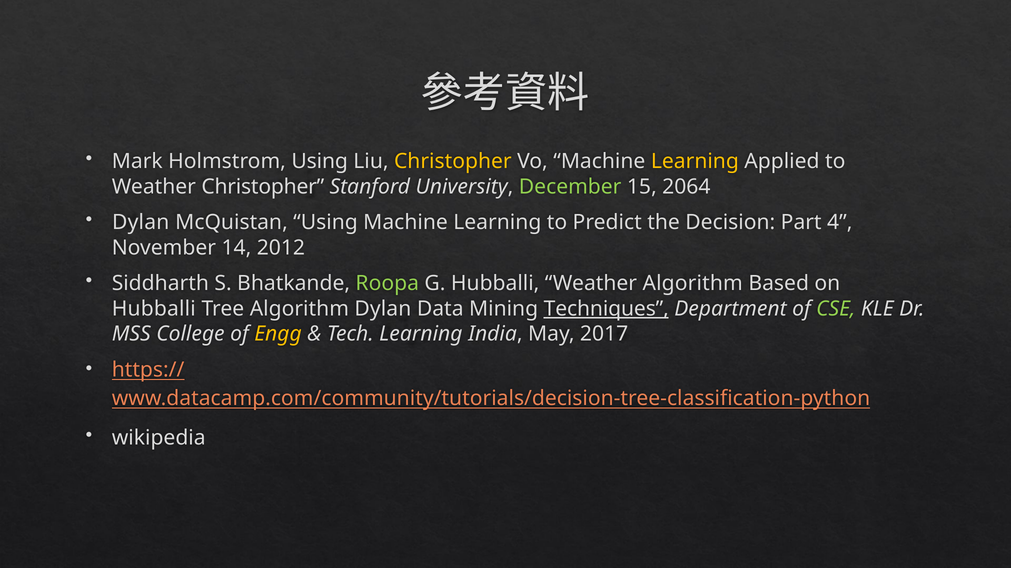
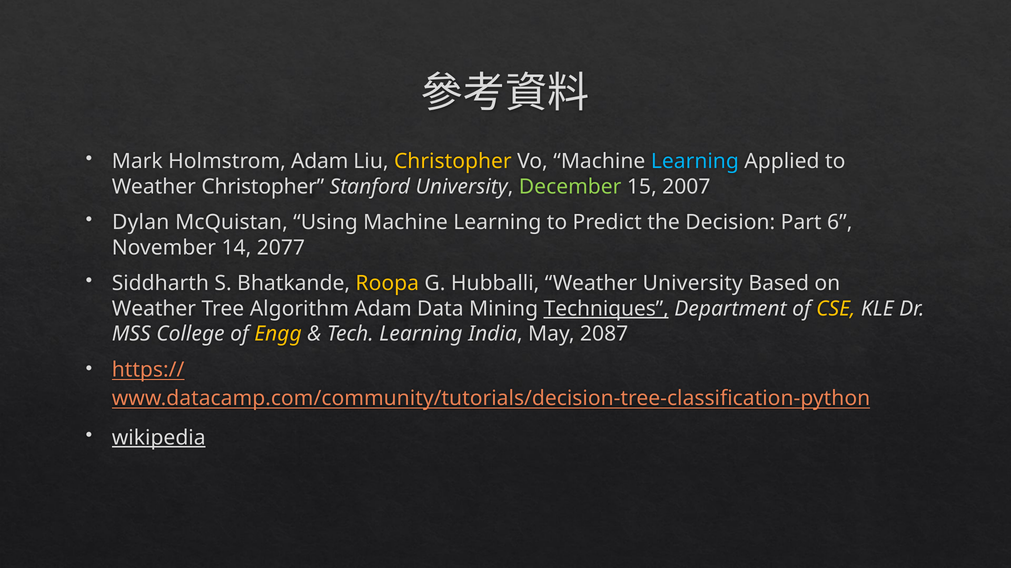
Holmstrom Using: Using -> Adam (320, 162)
Learning colour: yellow -> light blue (695, 162)
2064: 2064 -> 2007 (686, 187)
4: 4 -> 6 (840, 223)
2012: 2012 -> 2077 (281, 248)
Roopa colour: light green -> yellow (387, 284)
Weather Algorithm: Algorithm -> University (693, 284)
Hubballi: Hubballi -> Weather (154, 309)
Algorithm Dylan: Dylan -> Adam (383, 309)
CSE colour: light green -> yellow (836, 309)
2017: 2017 -> 2087 (604, 334)
wikipedia underline: none -> present (159, 438)
